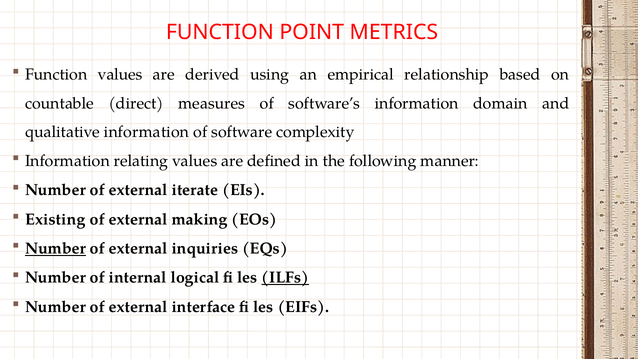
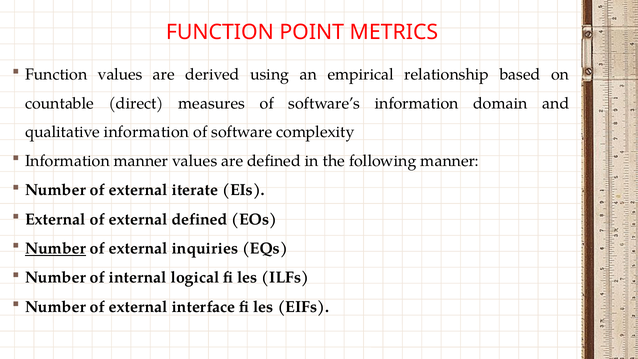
Information relating: relating -> manner (141, 161)
Existing: Existing -> External (55, 219)
external making: making -> defined (200, 219)
ILFs underline: present -> none (285, 278)
